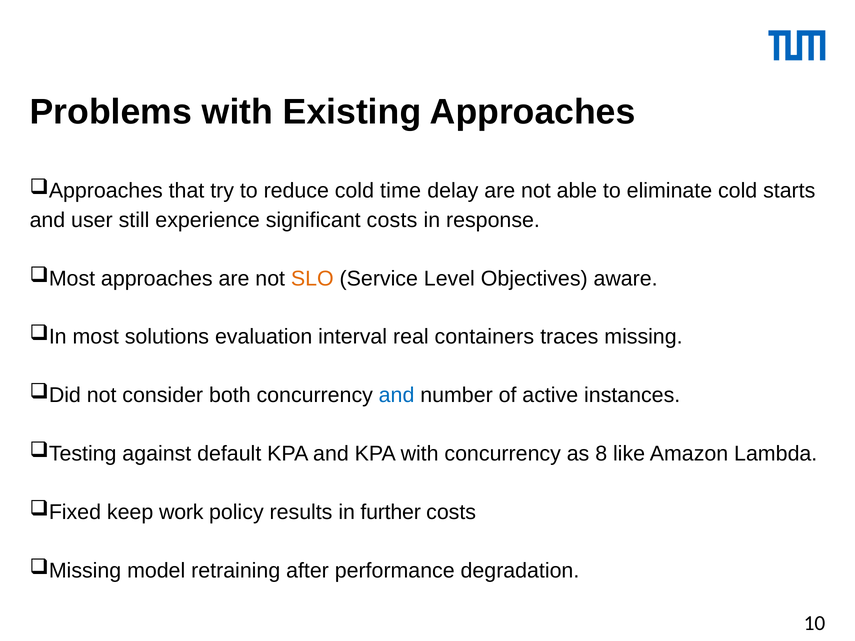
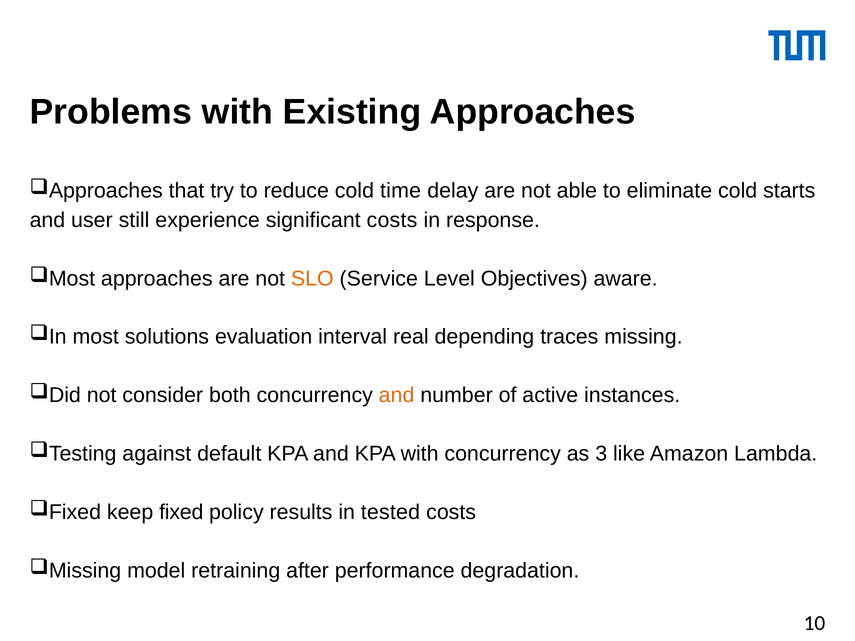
containers: containers -> depending (484, 337)
and colour: blue -> orange (397, 396)
8: 8 -> 3 (601, 454)
work: work -> fixed (181, 512)
further: further -> tested (390, 512)
